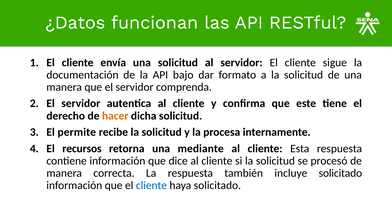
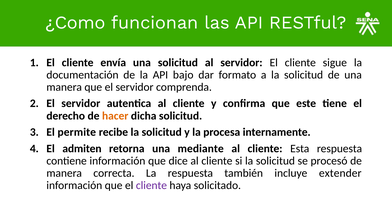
¿Datos: ¿Datos -> ¿Como (75, 23)
recursos: recursos -> admiten (82, 149)
incluye solicitado: solicitado -> extender (340, 174)
cliente colour: blue -> purple (151, 186)
